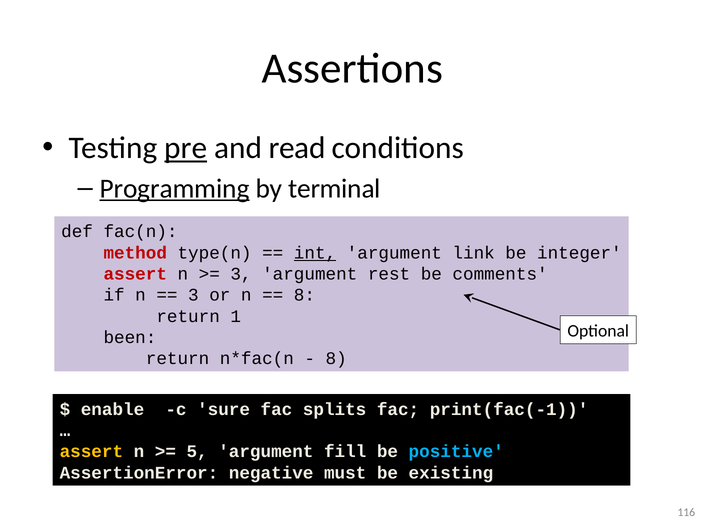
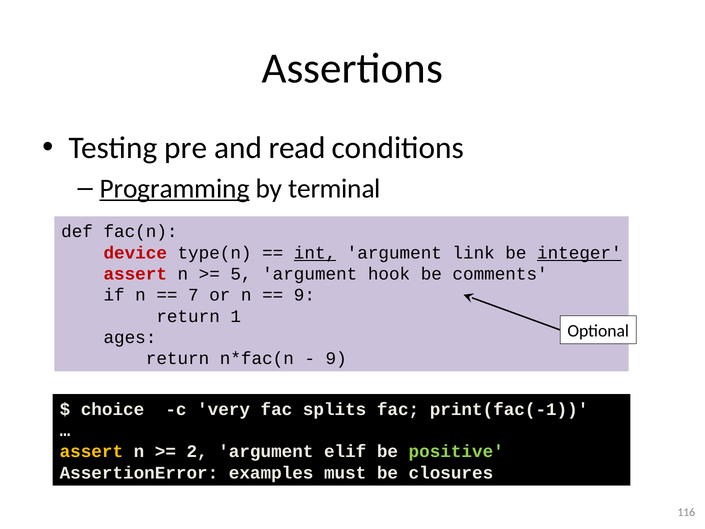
pre underline: present -> none (186, 148)
method: method -> device (135, 253)
integer underline: none -> present (579, 253)
3: 3 -> 5 (241, 274)
rest: rest -> hook (389, 274)
3: 3 -> 7 (193, 295)
8: 8 -> 9 (304, 295)
been: been -> ages (130, 337)
8: 8 -> 9 (336, 358)
enable: enable -> choice (113, 409)
sure: sure -> very (224, 409)
5: 5 -> 2 (197, 451)
fill: fill -> elif (345, 451)
positive colour: light blue -> light green (456, 451)
negative: negative -> examples (271, 473)
existing: existing -> closures (451, 473)
